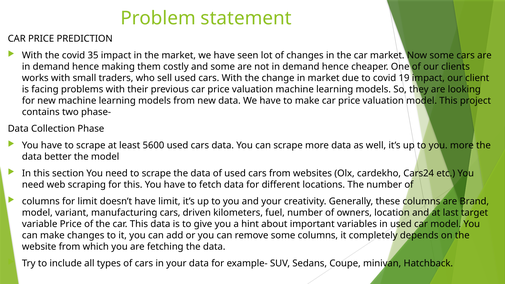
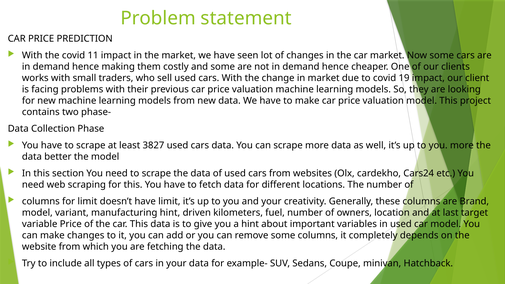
35: 35 -> 11 (93, 55)
5600: 5600 -> 3827 (153, 145)
manufacturing cars: cars -> hint (170, 213)
